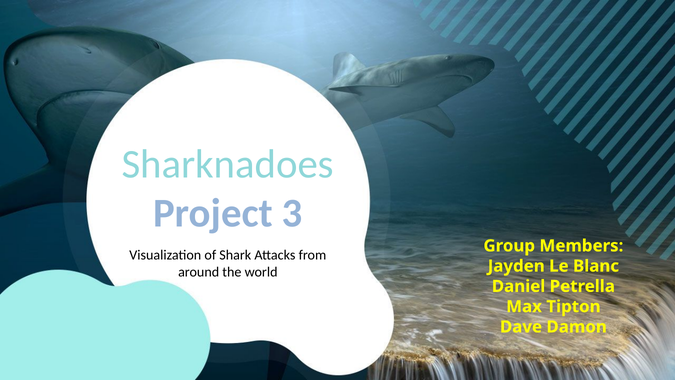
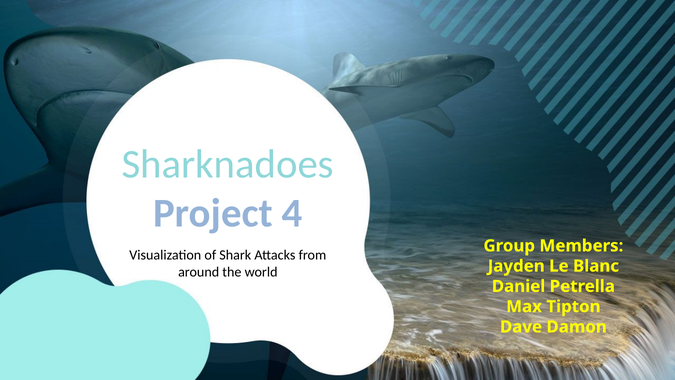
3: 3 -> 4 (292, 213)
